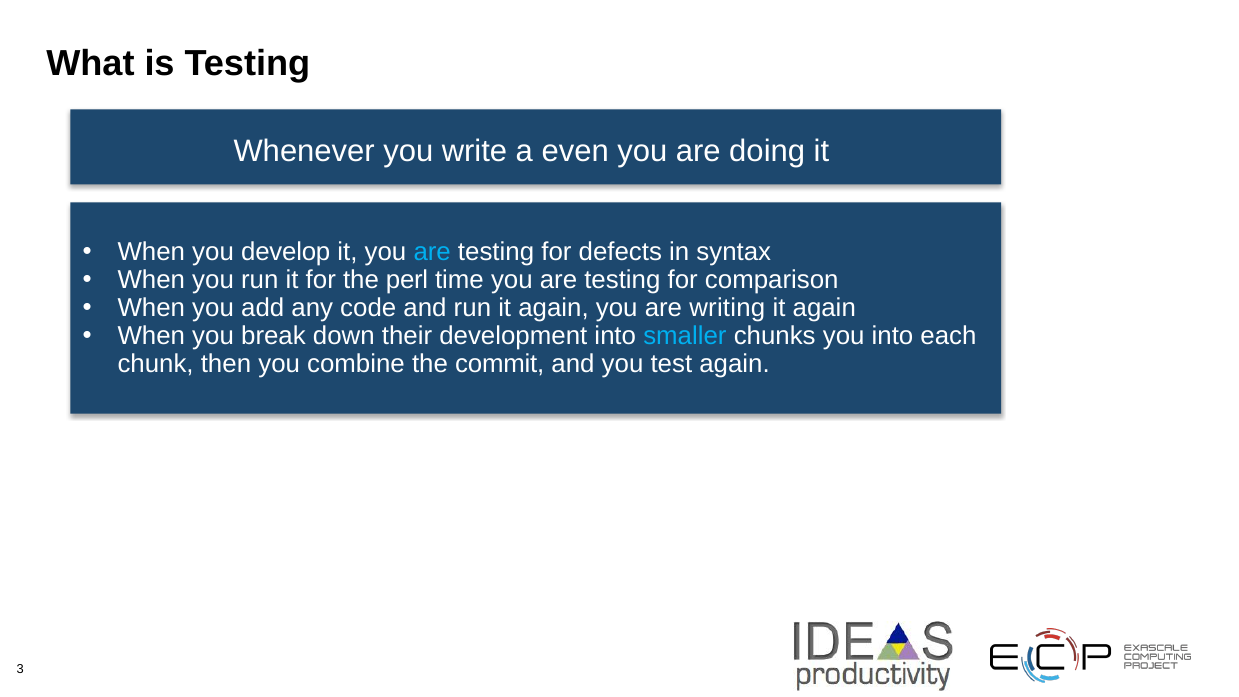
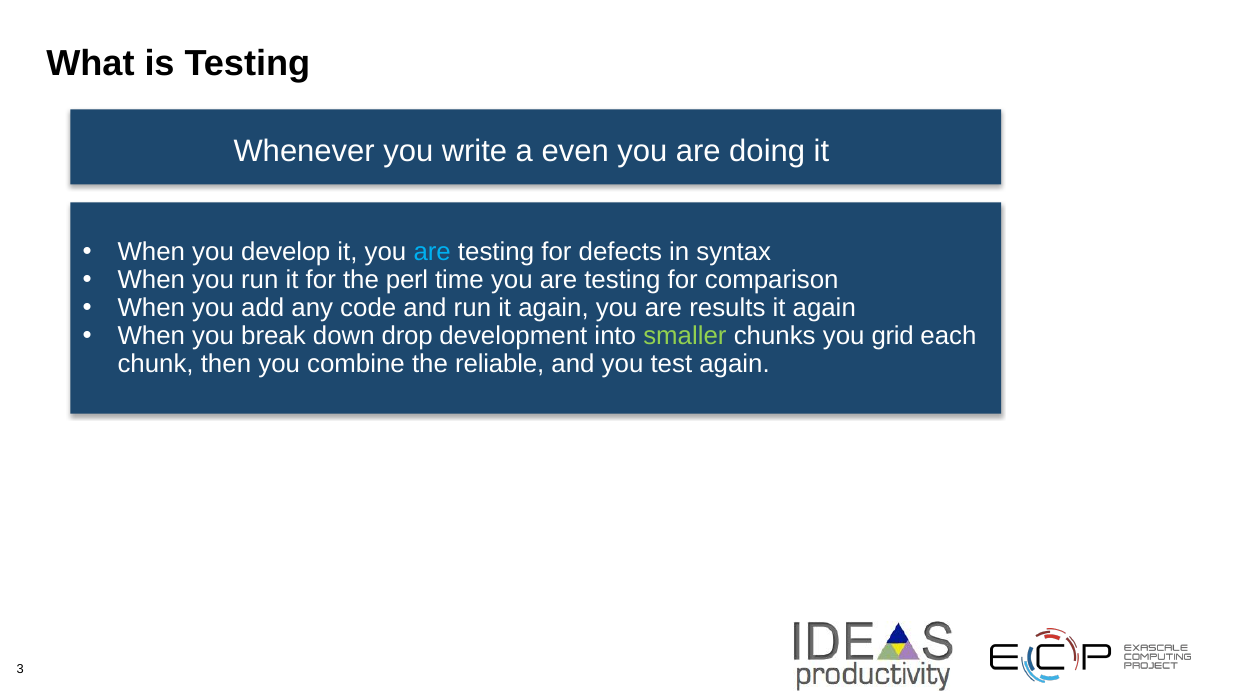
writing: writing -> results (727, 308)
their: their -> drop (407, 336)
smaller colour: light blue -> light green (685, 336)
you into: into -> grid (893, 336)
commit: commit -> reliable (500, 364)
